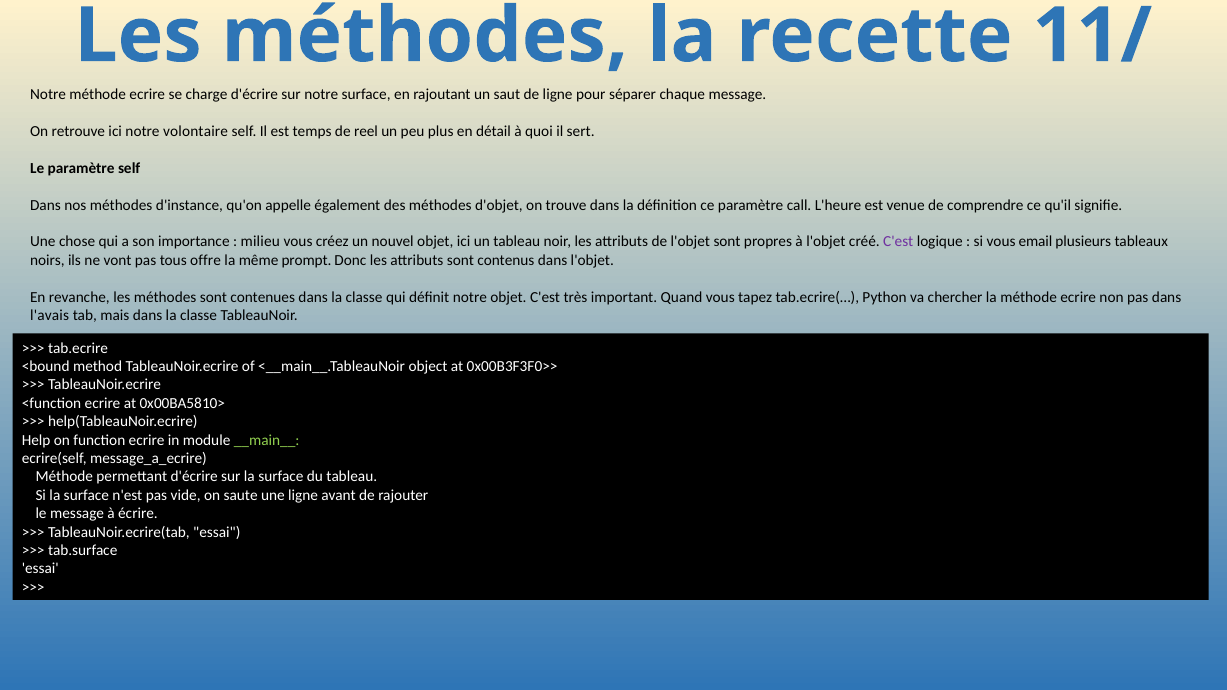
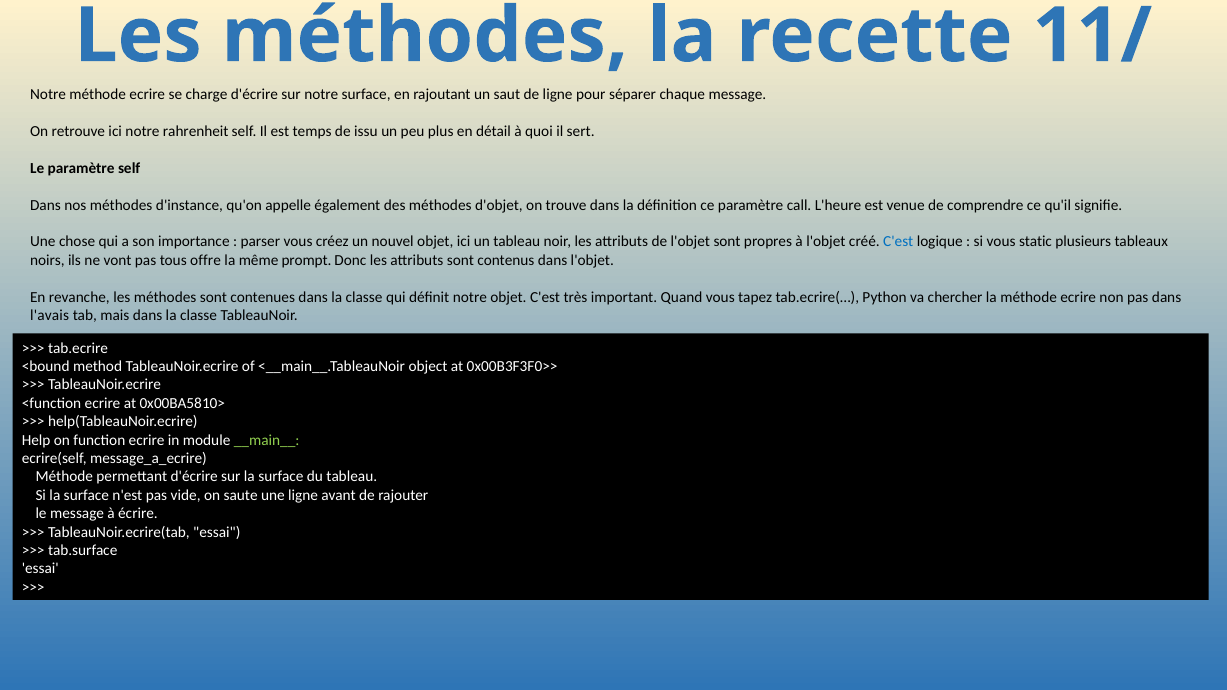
volontaire: volontaire -> rahrenheit (196, 132)
reel: reel -> issu (366, 132)
milieu: milieu -> parser (260, 242)
C'est colour: purple -> blue (898, 242)
email: email -> static (1035, 242)
